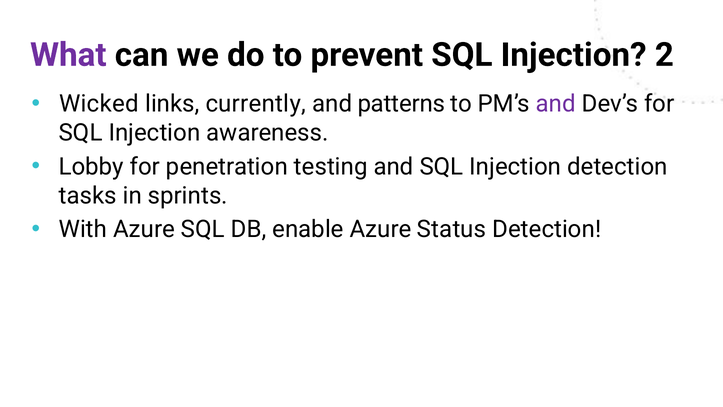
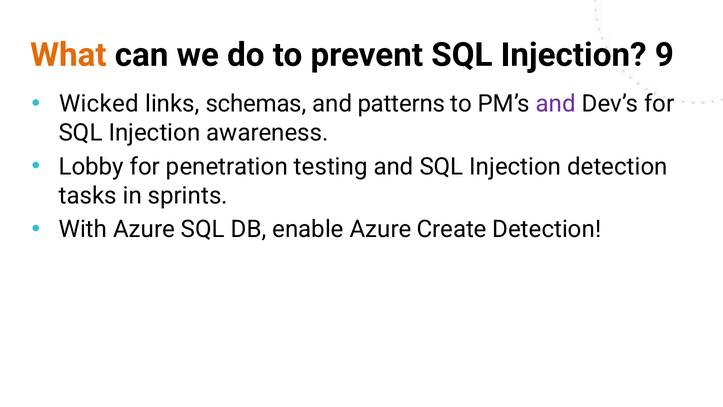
What colour: purple -> orange (68, 55)
2: 2 -> 9 (664, 55)
currently: currently -> schemas (256, 104)
Status: Status -> Create (452, 229)
